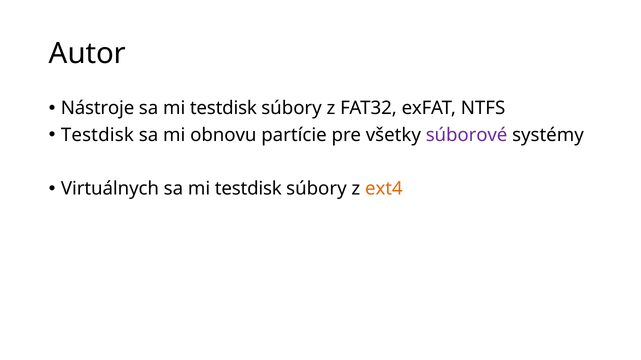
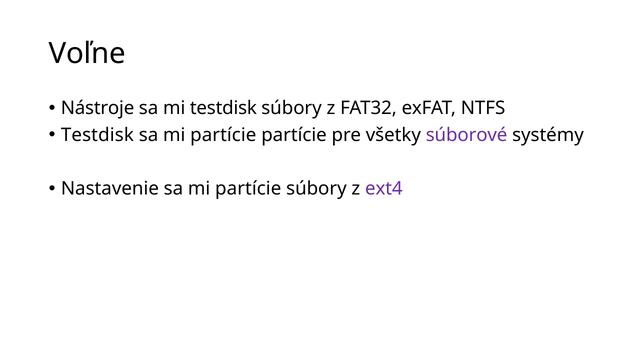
Autor: Autor -> Voľne (87, 54)
obnovu: obnovu -> partície (223, 135)
Virtuálnych: Virtuálnych -> Nastavenie (110, 189)
testdisk: testdisk -> partície (248, 189)
ext4 colour: orange -> purple (384, 189)
